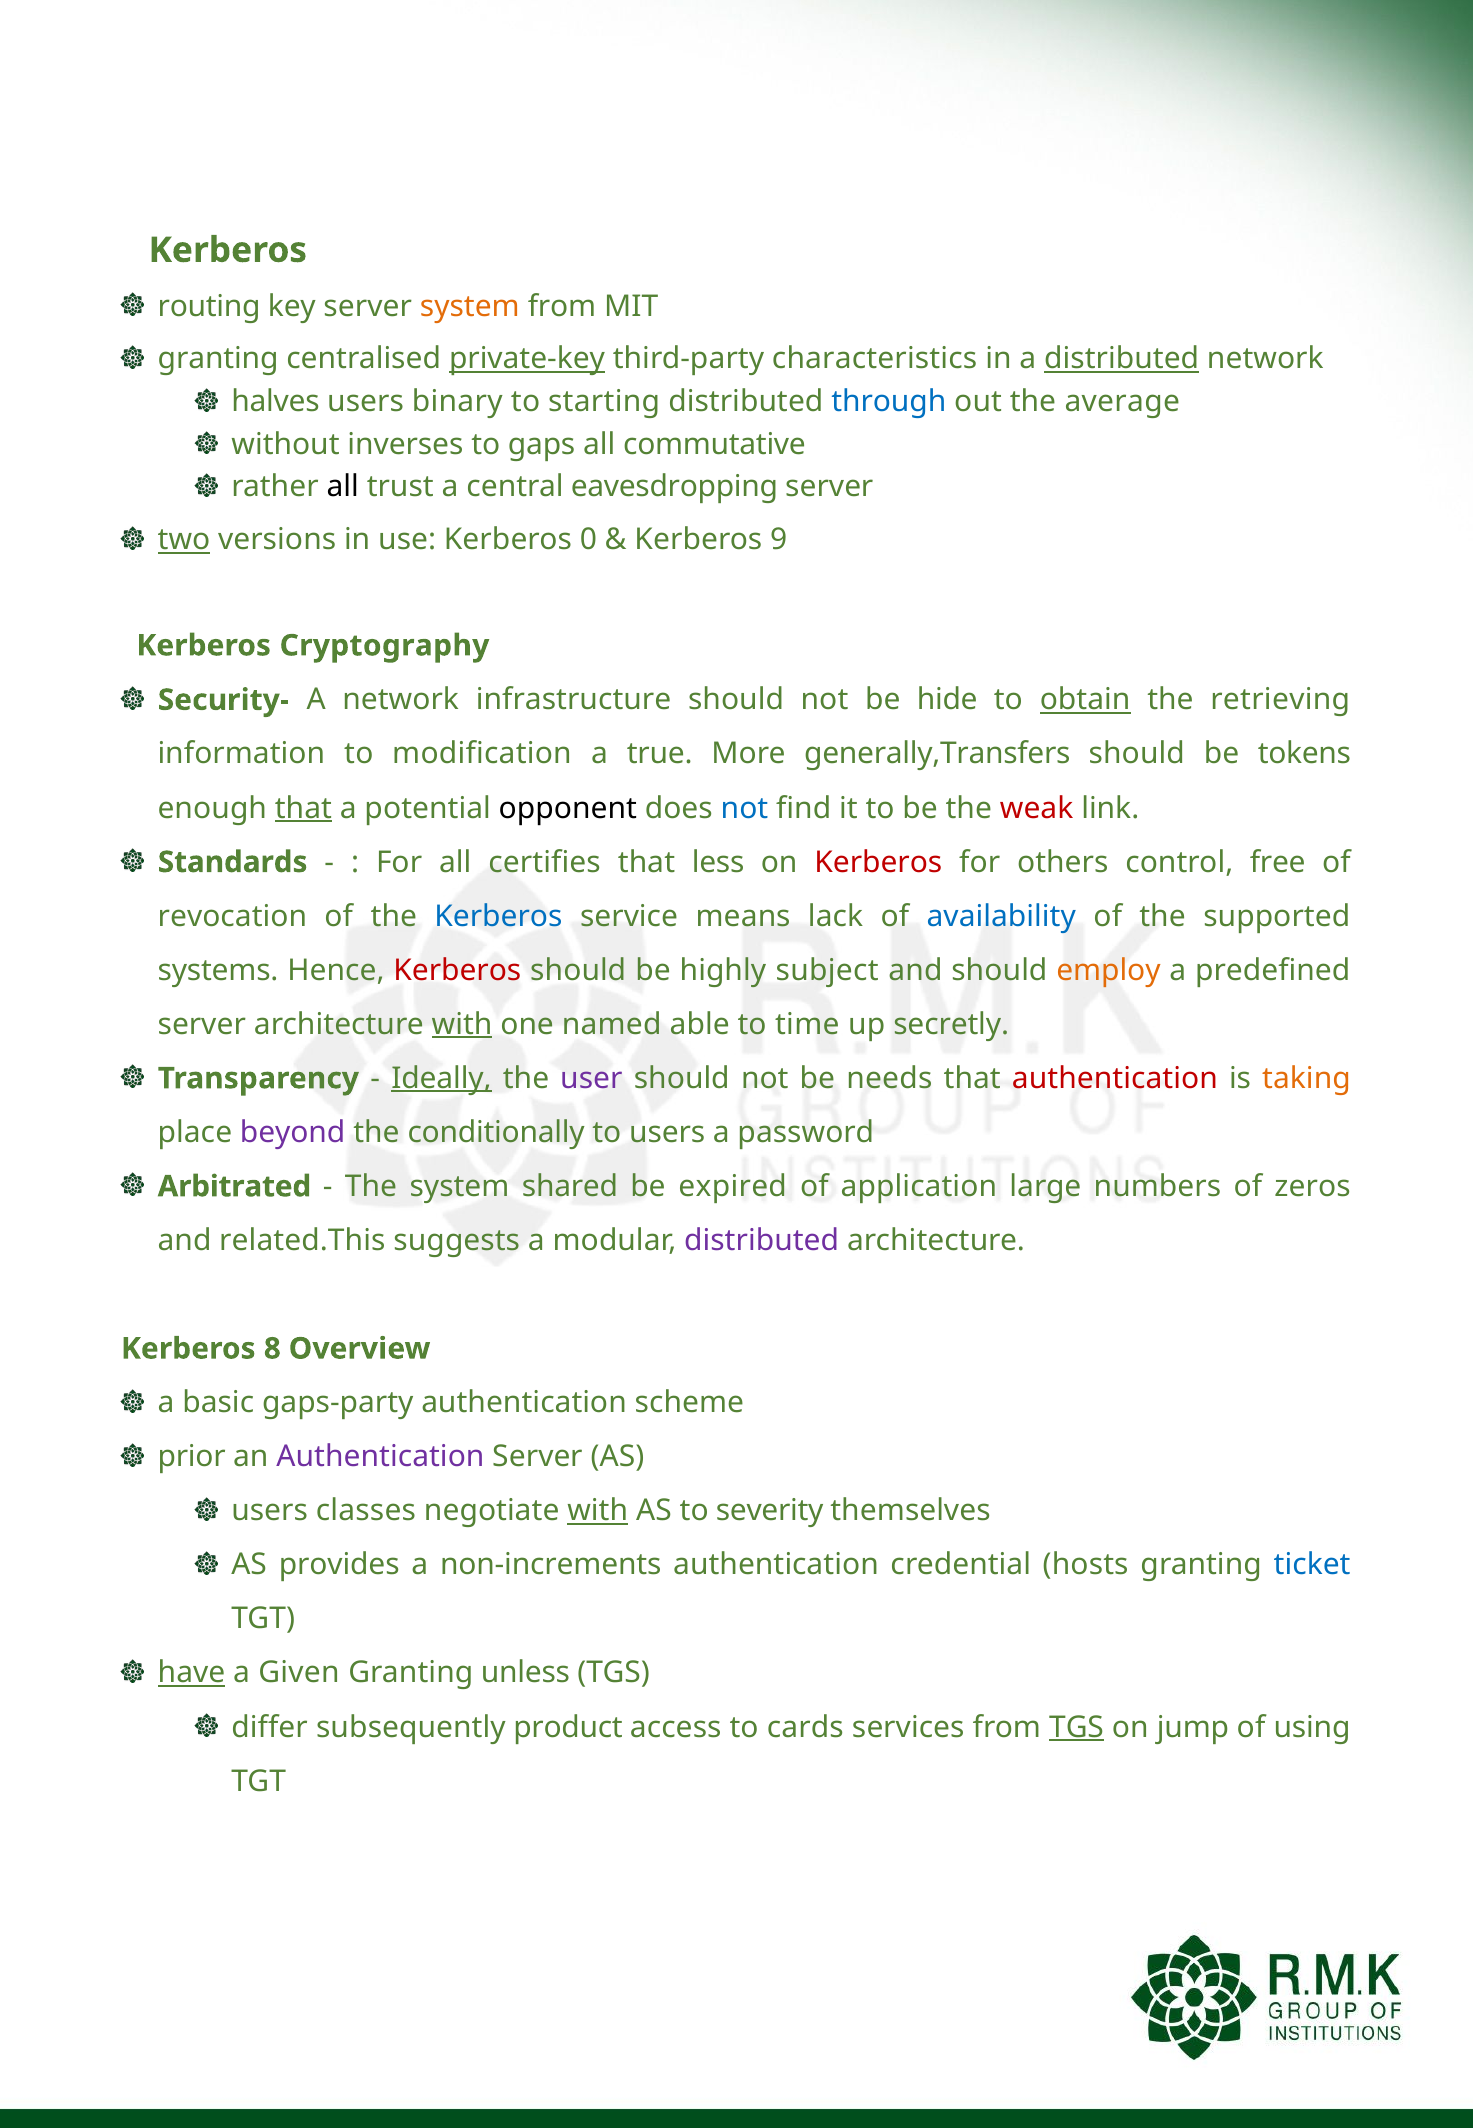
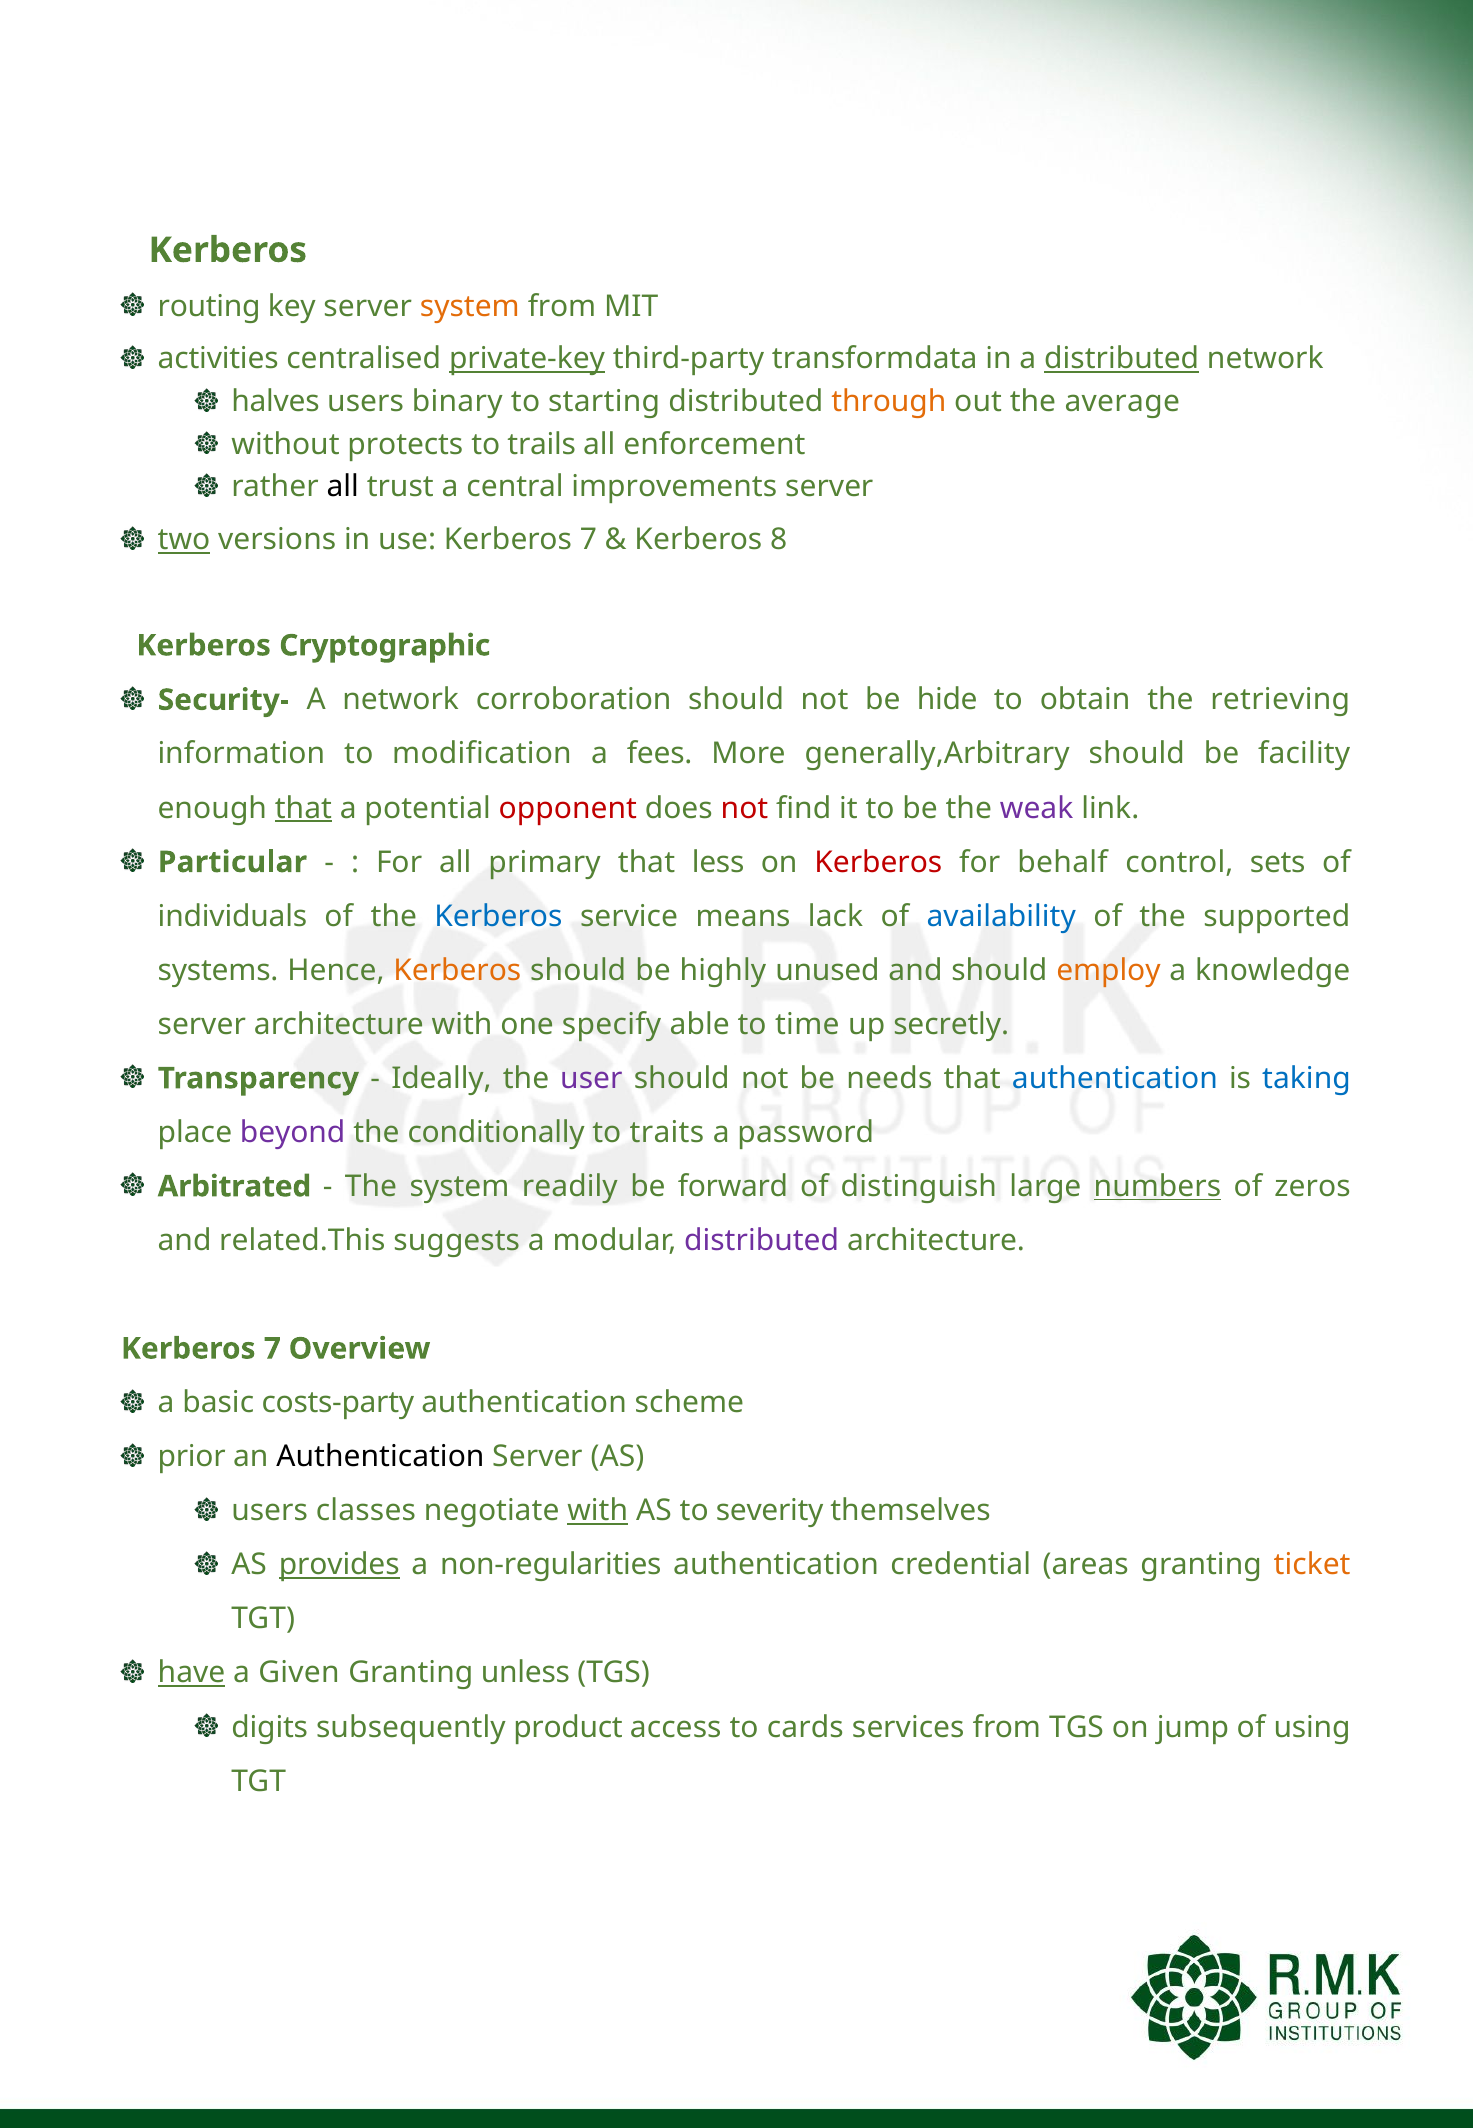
granting: granting -> activities (218, 359)
characteristics: characteristics -> transformdata (875, 359)
through colour: blue -> orange (889, 402)
inverses: inverses -> protects (405, 444)
gaps: gaps -> trails (542, 444)
commutative: commutative -> enforcement (714, 444)
eavesdropping: eavesdropping -> improvements (674, 487)
use Kerberos 0: 0 -> 7 (588, 540)
9: 9 -> 8 (779, 540)
Cryptography: Cryptography -> Cryptographic (385, 645)
infrastructure: infrastructure -> corroboration (574, 700)
obtain underline: present -> none (1085, 700)
true: true -> fees (660, 754)
generally,Transfers: generally,Transfers -> generally,Arbitrary (937, 754)
tokens: tokens -> facility (1304, 754)
opponent colour: black -> red (568, 808)
not colour: blue -> red (744, 808)
weak colour: red -> purple (1037, 808)
Standards: Standards -> Particular (232, 862)
certifies: certifies -> primary (545, 862)
others: others -> behalf (1063, 862)
free: free -> sets (1278, 862)
revocation: revocation -> individuals (233, 916)
Kerberos colour: red -> orange (457, 970)
subject: subject -> unused (827, 970)
predefined: predefined -> knowledge (1273, 970)
with underline: present -> none (462, 1024)
named: named -> specify (612, 1024)
Ideally underline: present -> none (441, 1078)
authentication colour: red -> blue (1115, 1078)
taking colour: orange -> blue (1306, 1078)
to users: users -> traits (667, 1132)
shared: shared -> readily (570, 1186)
expired: expired -> forward (733, 1186)
application: application -> distinguish (919, 1186)
numbers underline: none -> present (1157, 1186)
8: 8 -> 7 (272, 1349)
gaps-party: gaps-party -> costs-party (338, 1403)
Authentication colour: purple -> black (380, 1457)
provides underline: none -> present (339, 1565)
non-increments: non-increments -> non-regularities (551, 1565)
hosts: hosts -> areas (1086, 1565)
ticket colour: blue -> orange (1312, 1565)
differ: differ -> digits (270, 1727)
TGS underline: present -> none (1077, 1727)
